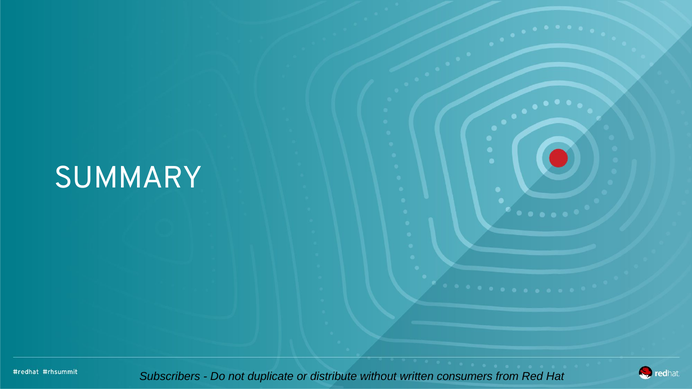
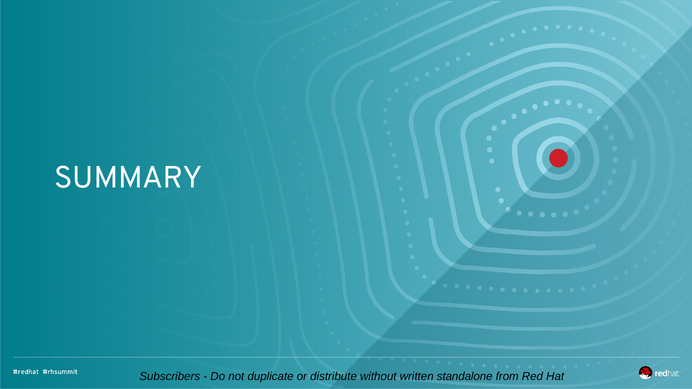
consumers: consumers -> standalone (465, 377)
